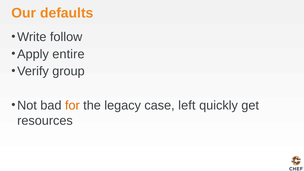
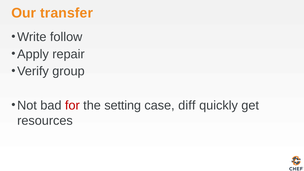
defaults: defaults -> transfer (67, 13)
entire: entire -> repair (68, 54)
for colour: orange -> red (72, 105)
legacy: legacy -> setting (123, 105)
left: left -> diff (187, 105)
